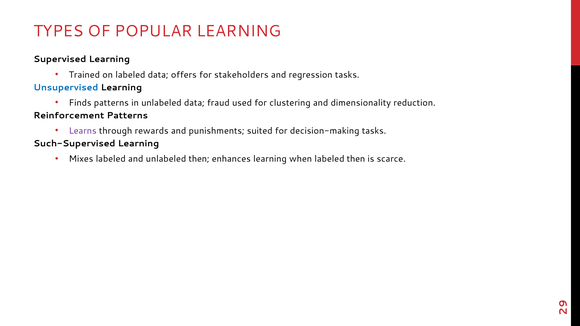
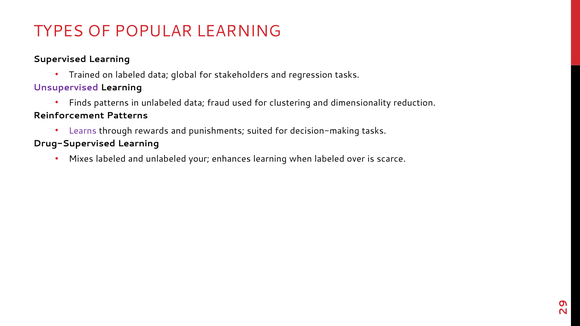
offers: offers -> global (184, 75)
Unsupervised colour: blue -> purple (66, 87)
Such-Supervised: Such-Supervised -> Drug-Supervised (74, 144)
unlabeled then: then -> your (199, 159)
labeled then: then -> over (356, 159)
